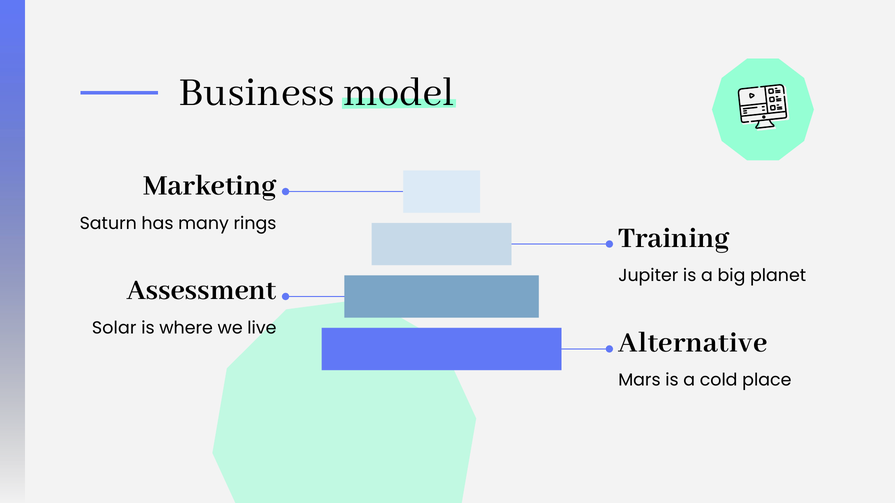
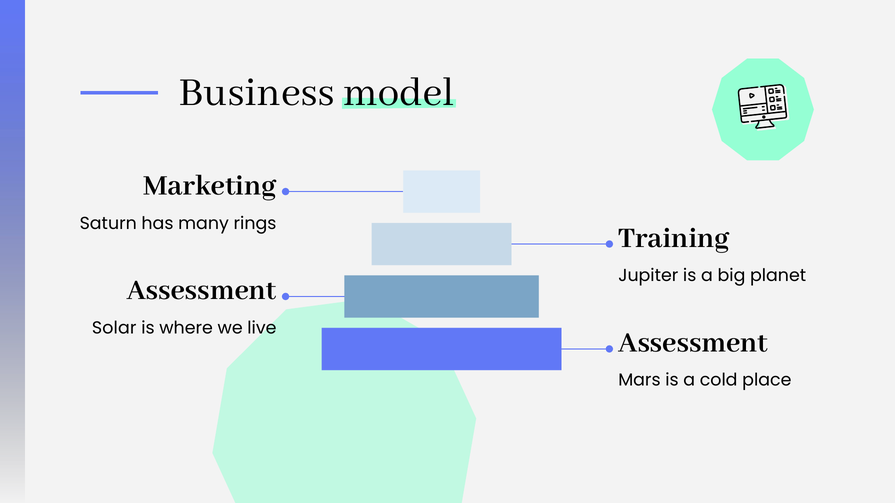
Alternative: Alternative -> Assessment (693, 342)
